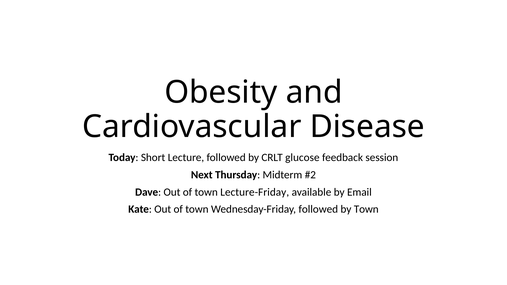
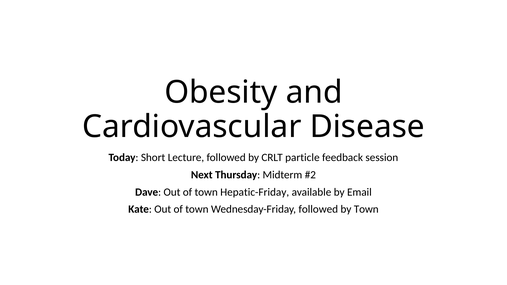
glucose: glucose -> particle (302, 158)
Lecture-Friday: Lecture-Friday -> Hepatic-Friday (255, 192)
